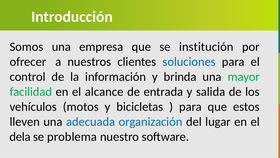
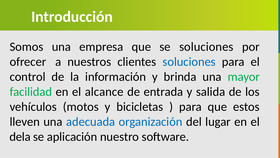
se institución: institución -> soluciones (206, 47)
problema: problema -> aplicación (72, 136)
